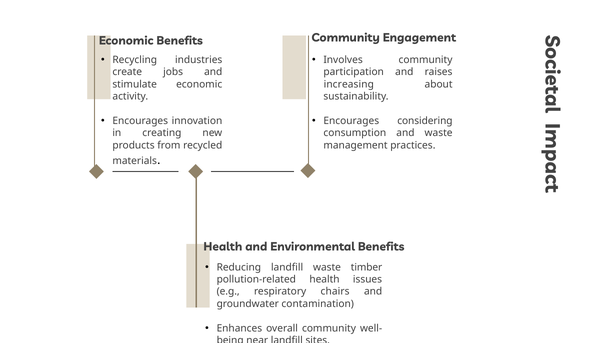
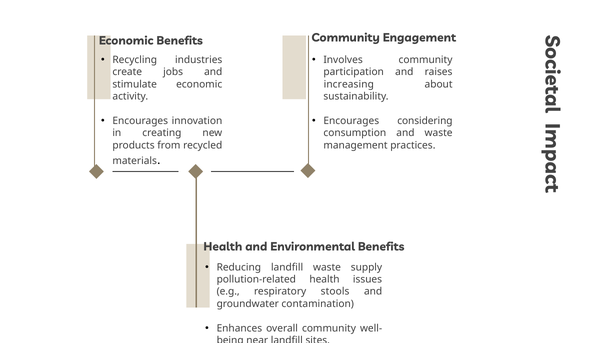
timber: timber -> supply (366, 267)
chairs: chairs -> stools (335, 291)
